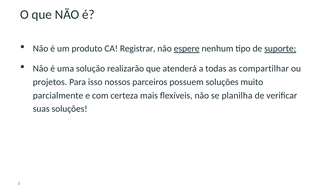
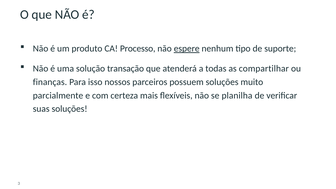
Registrar: Registrar -> Processo (138, 49)
suporte underline: present -> none (280, 49)
realizarão: realizarão -> transação (126, 69)
projetos: projetos -> finanças (50, 82)
